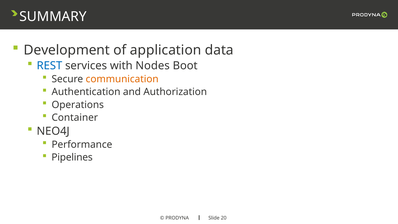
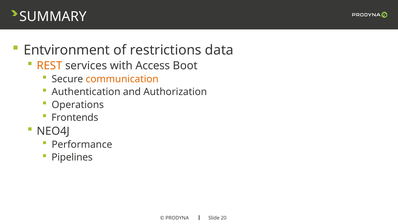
Development: Development -> Entvironment (67, 50)
application: application -> restrictions (166, 50)
REST colour: blue -> orange (49, 66)
Nodes: Nodes -> Access (153, 66)
Container: Container -> Frontends (75, 118)
